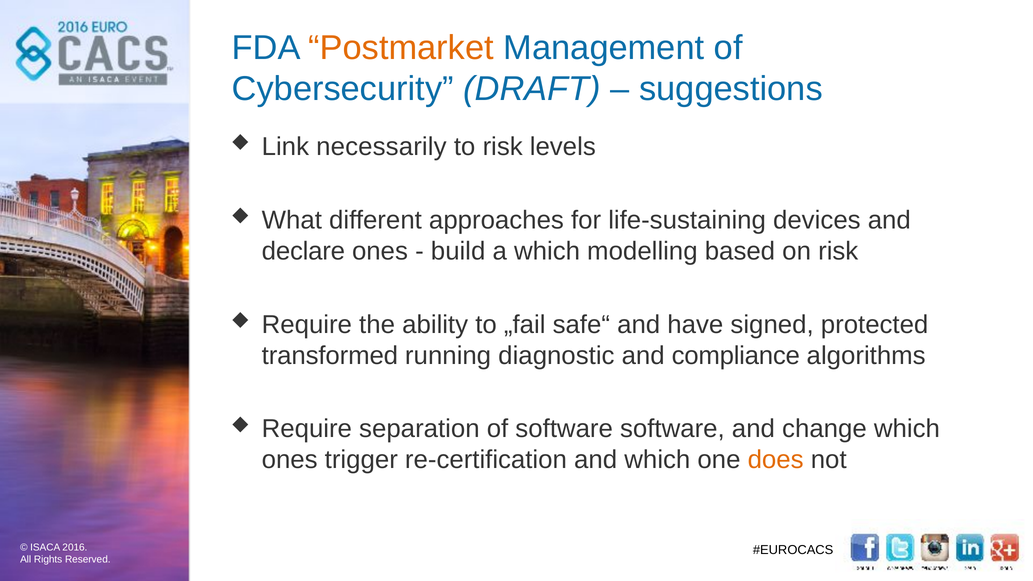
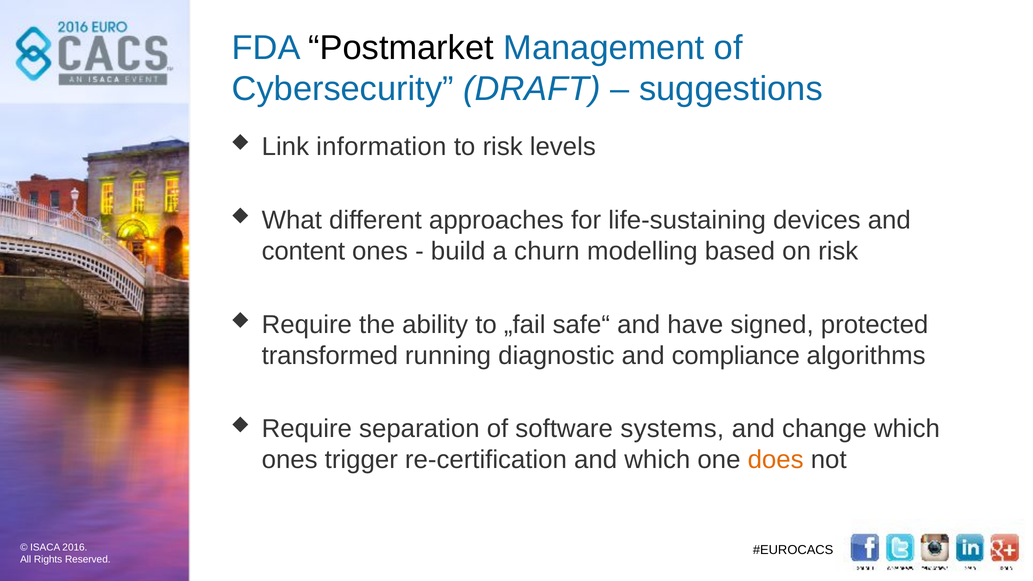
Postmarket colour: orange -> black (401, 48)
necessarily: necessarily -> information (381, 147)
declare: declare -> content (303, 251)
a which: which -> churn (547, 251)
software software: software -> systems (672, 429)
